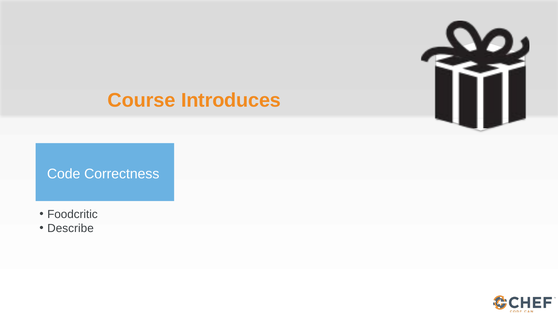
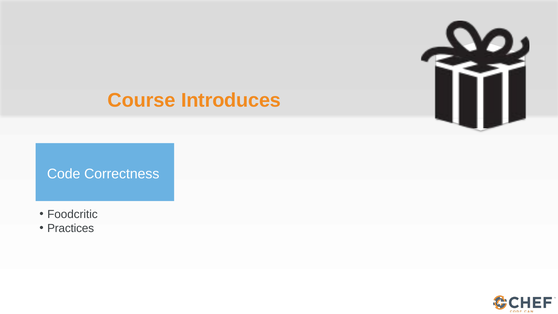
Describe: Describe -> Practices (71, 228)
